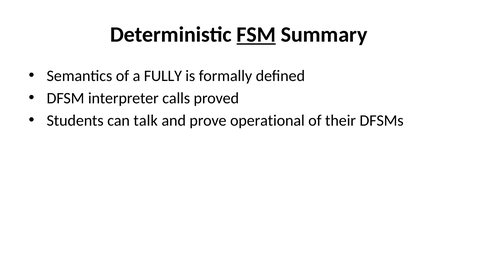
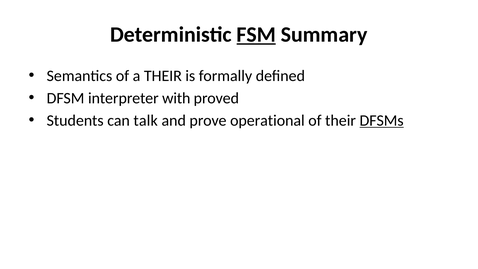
a FULLY: FULLY -> THEIR (163, 76)
calls: calls -> with (176, 98)
DFSMs underline: none -> present (382, 120)
